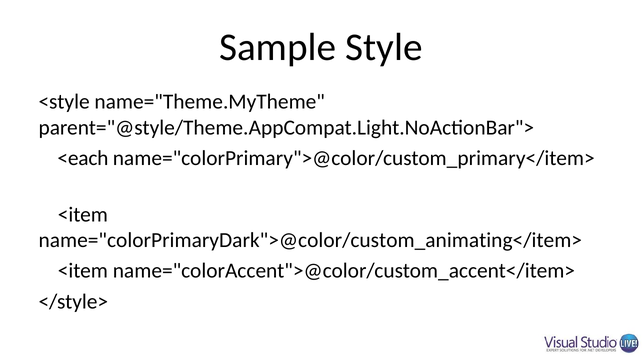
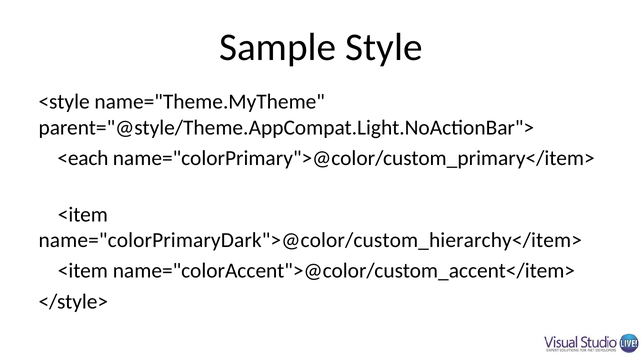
name="colorPrimaryDark">@color/custom_animating</item>: name="colorPrimaryDark">@color/custom_animating</item> -> name="colorPrimaryDark">@color/custom_hierarchy</item> (310, 240)
